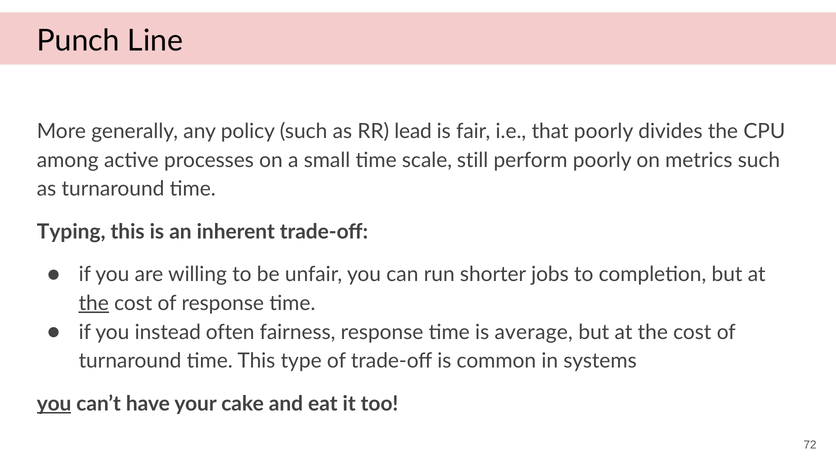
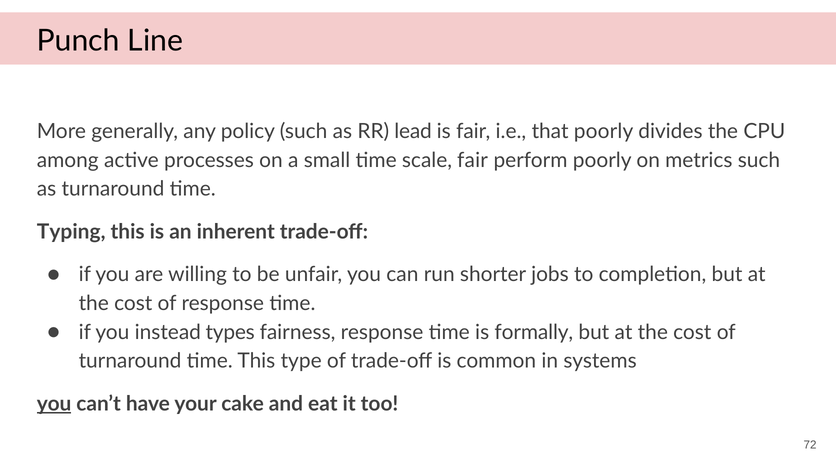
scale still: still -> fair (472, 160)
the underline: present -> none (94, 303)
often: often -> types (230, 332)
average: average -> formally (534, 332)
